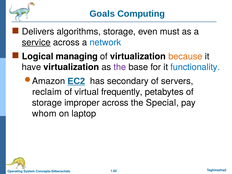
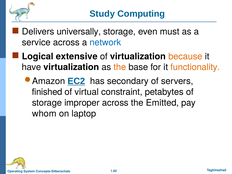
Goals: Goals -> Study (102, 14)
algorithms: algorithms -> universally (79, 32)
service underline: present -> none (36, 42)
managing: managing -> extensive (77, 56)
the colour: purple -> orange (120, 67)
functionality colour: blue -> orange (195, 67)
reclaim: reclaim -> finished (47, 92)
frequently: frequently -> constraint (122, 92)
Special: Special -> Emitted (162, 103)
